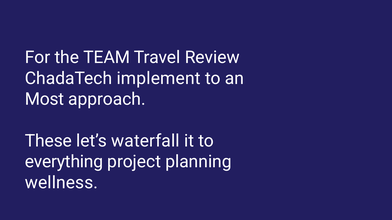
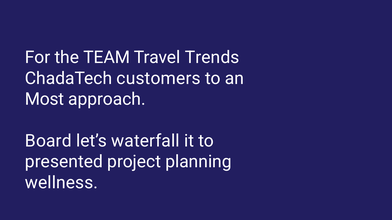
Review: Review -> Trends (212, 58)
implement: implement -> customers (159, 78)
These: These -> Board (48, 141)
everything: everything -> presented (64, 162)
